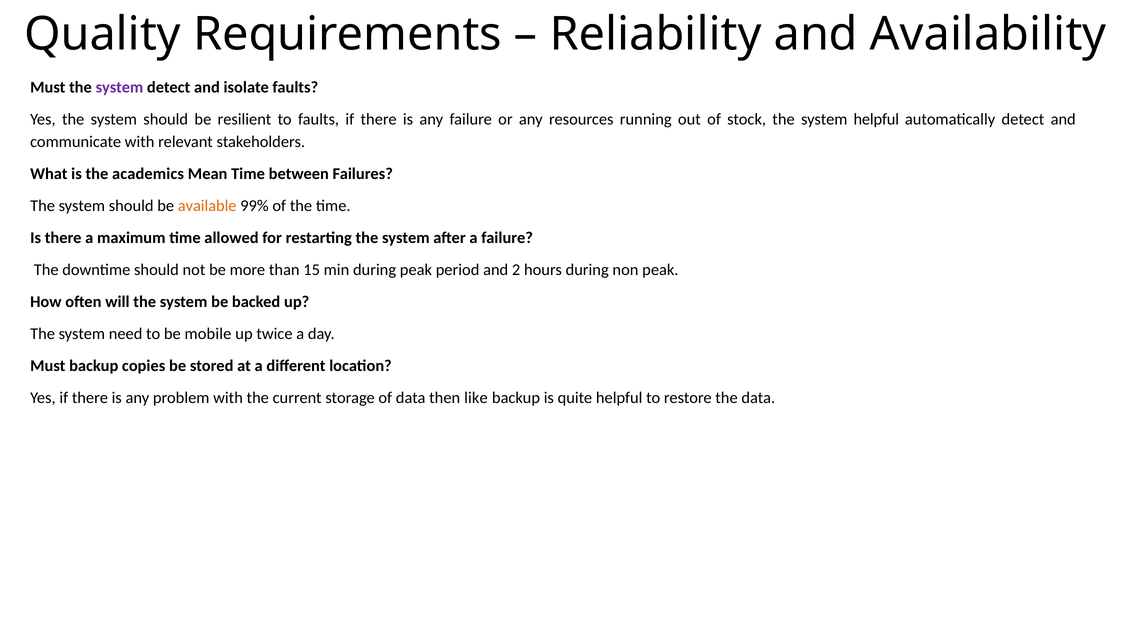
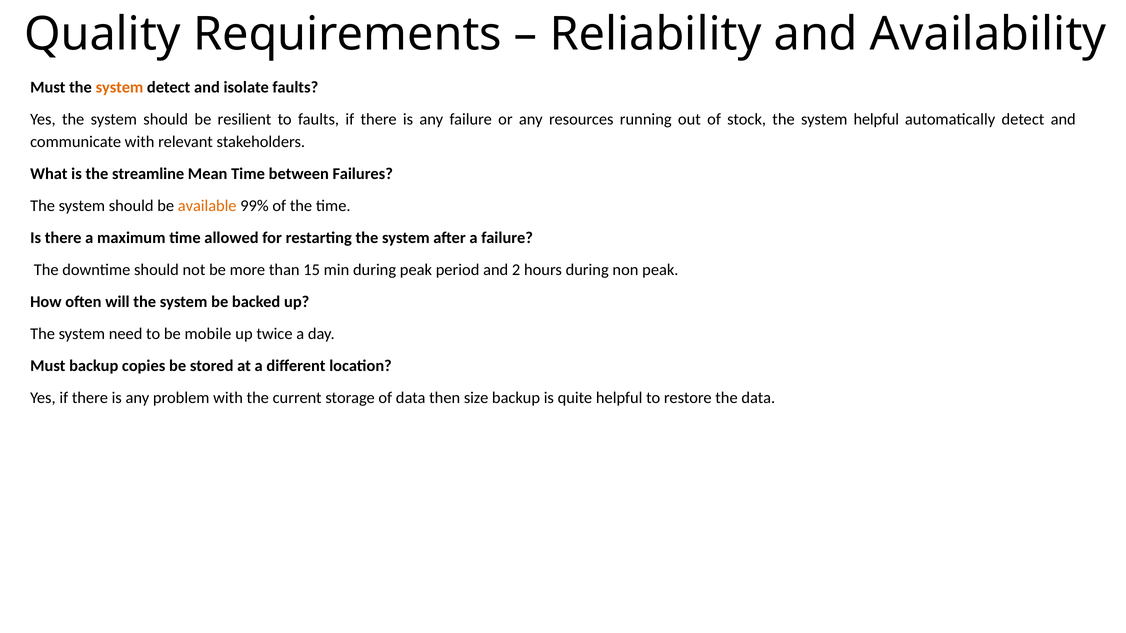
system colour: purple -> orange (120, 87)
academics: academics -> streamline (148, 174)
like: like -> size (476, 398)
